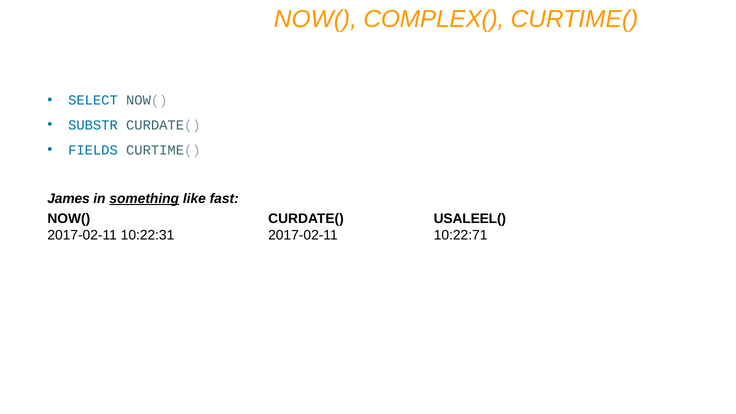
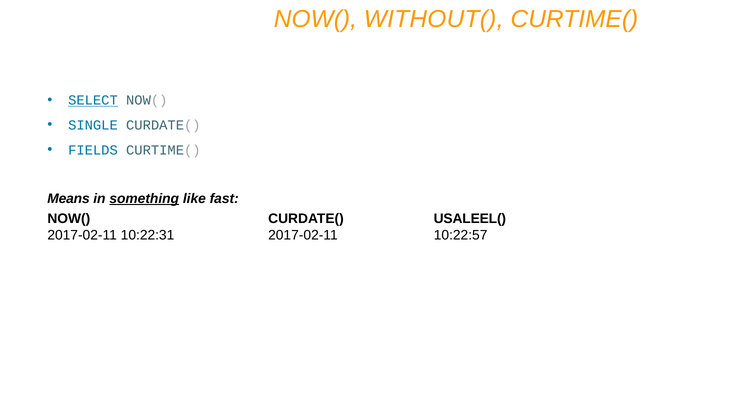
COMPLEX(: COMPLEX( -> WITHOUT( (434, 19)
SELECT underline: none -> present (93, 100)
SUBSTR: SUBSTR -> SINGLE (93, 125)
James: James -> Means (69, 199)
10:22:71: 10:22:71 -> 10:22:57 (461, 235)
